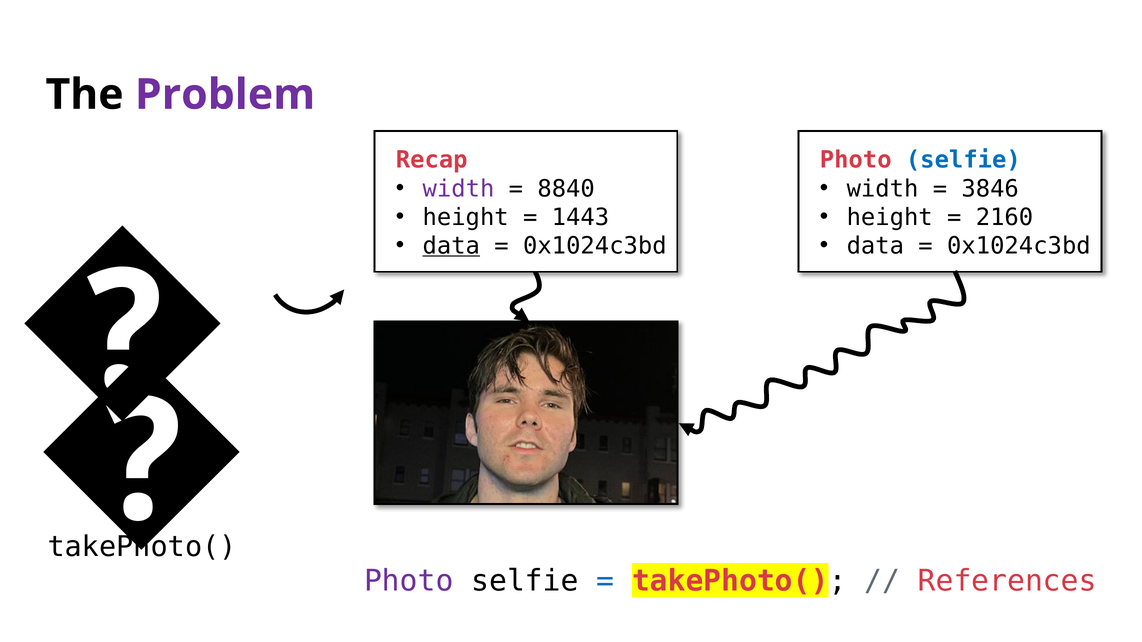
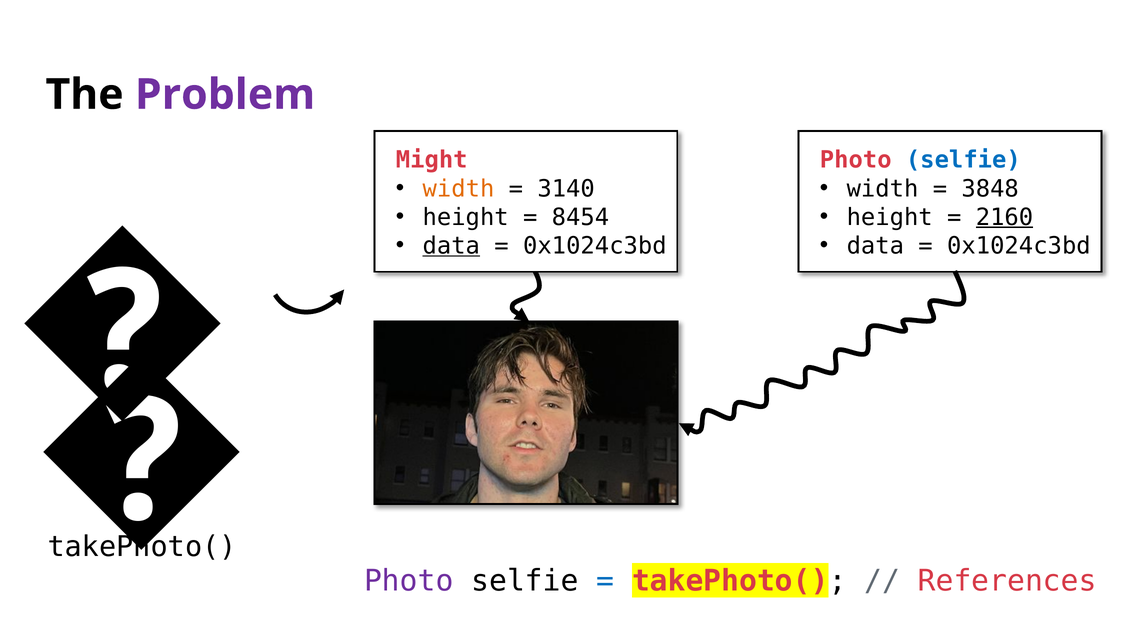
Recap: Recap -> Might (432, 160)
width colour: purple -> orange (458, 189)
8840: 8840 -> 3140 (566, 189)
3846: 3846 -> 3848 (990, 189)
1443: 1443 -> 8454 (580, 217)
2160 underline: none -> present (1004, 217)
